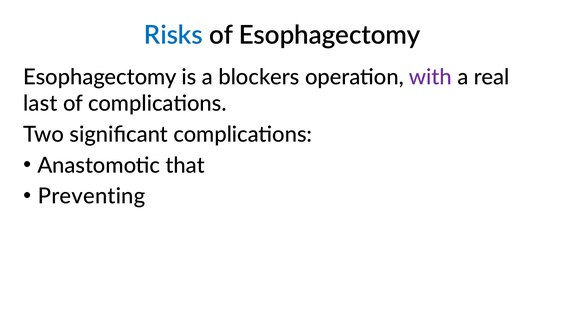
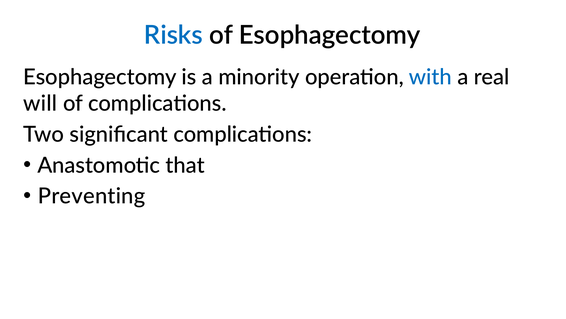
blockers: blockers -> minority (259, 77)
with colour: purple -> blue (430, 77)
last: last -> will (40, 103)
